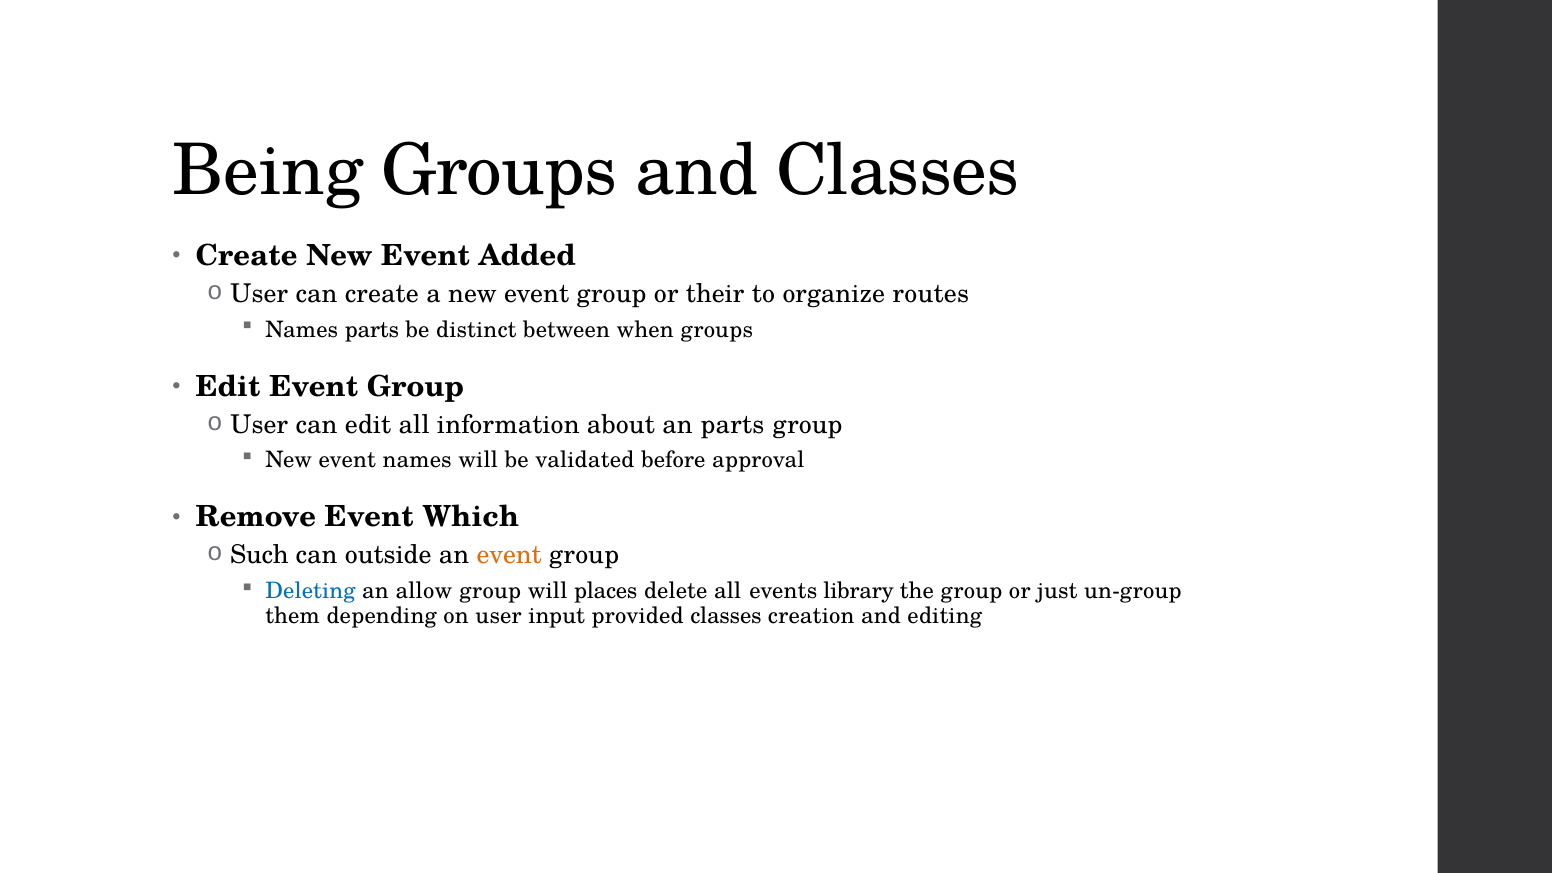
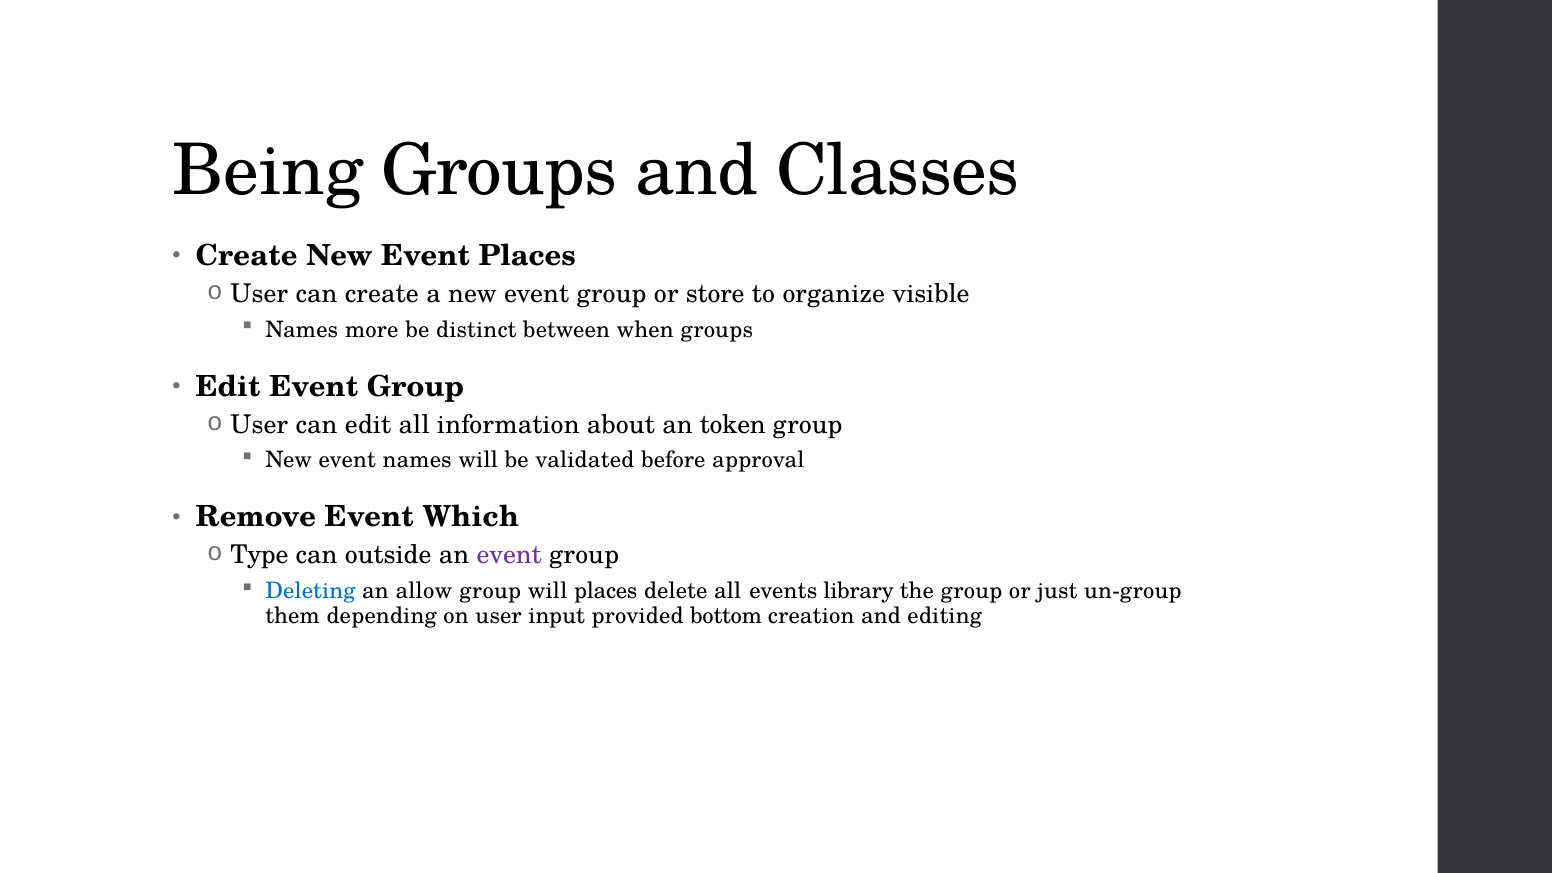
Event Added: Added -> Places (527, 256)
their: their -> store (715, 294)
routes: routes -> visible (931, 294)
Names parts: parts -> more (372, 330)
an parts: parts -> token (733, 425)
Such: Such -> Type (259, 555)
event colour: orange -> purple (509, 555)
provided classes: classes -> bottom (726, 616)
